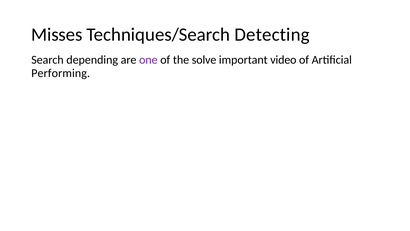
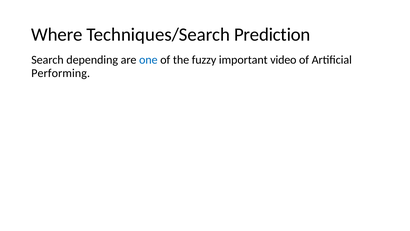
Misses: Misses -> Where (57, 35)
Detecting: Detecting -> Prediction (272, 35)
one colour: purple -> blue (148, 60)
solve: solve -> fuzzy (204, 60)
